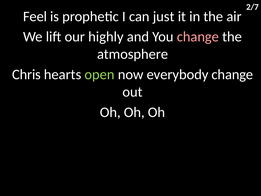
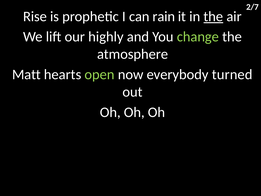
Feel: Feel -> Rise (35, 16)
just: just -> rain (164, 16)
the underline: none -> present (213, 16)
change colour: pink -> light green (198, 37)
Chris: Chris -> Matt (26, 74)
everybody change: change -> turned (232, 74)
